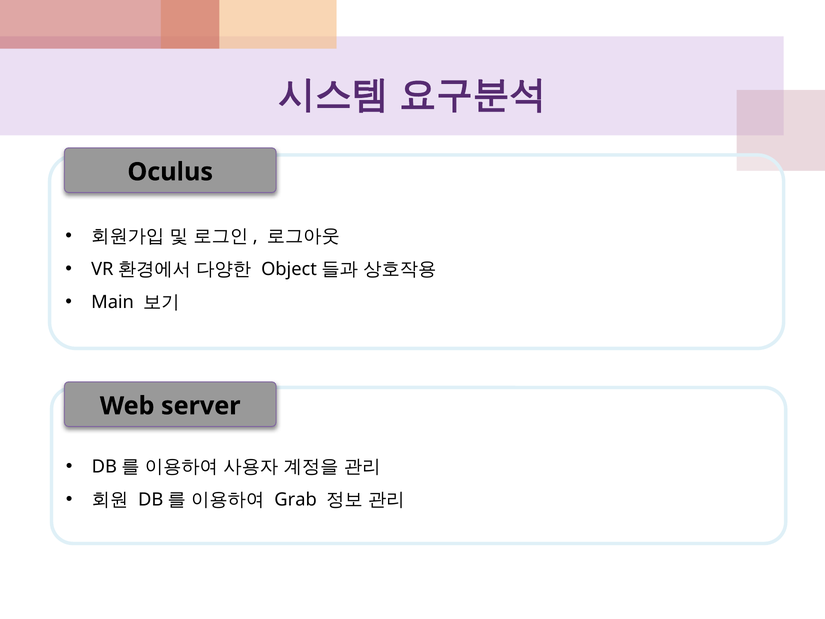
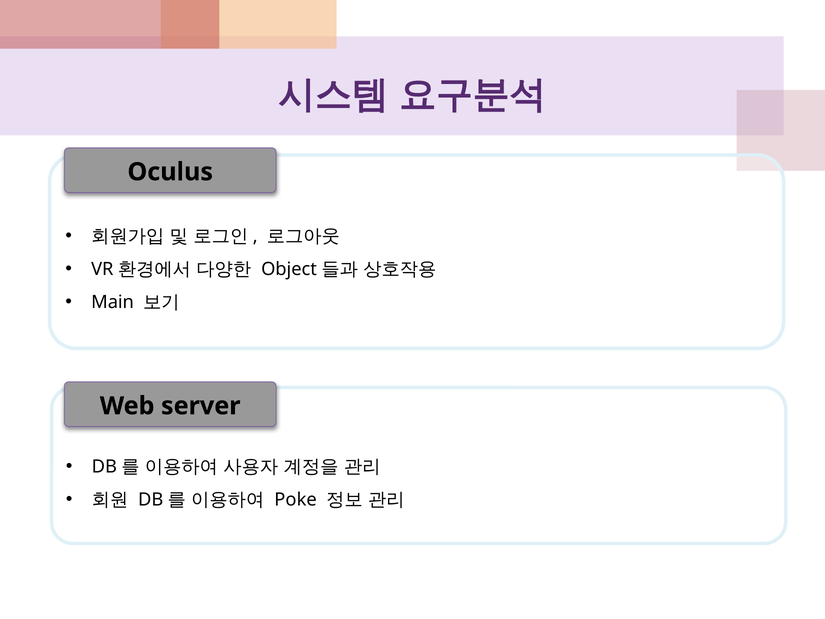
Grab: Grab -> Poke (296, 500)
